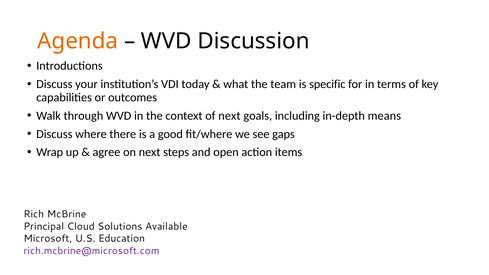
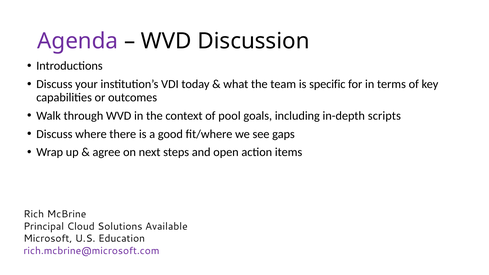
Agenda colour: orange -> purple (78, 41)
of next: next -> pool (229, 116)
means: means -> scripts (384, 116)
